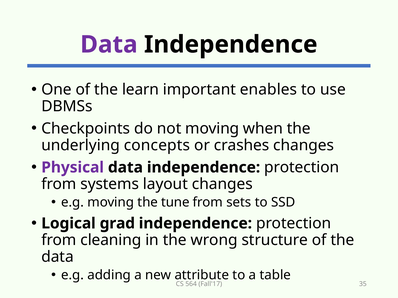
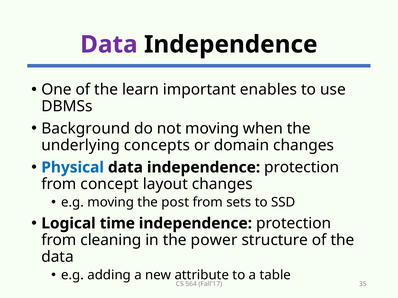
Checkpoints: Checkpoints -> Background (86, 129)
crashes: crashes -> domain (242, 145)
Physical colour: purple -> blue (73, 168)
systems: systems -> concept (110, 184)
tune: tune -> post (175, 203)
grad: grad -> time (117, 224)
wrong: wrong -> power (214, 240)
